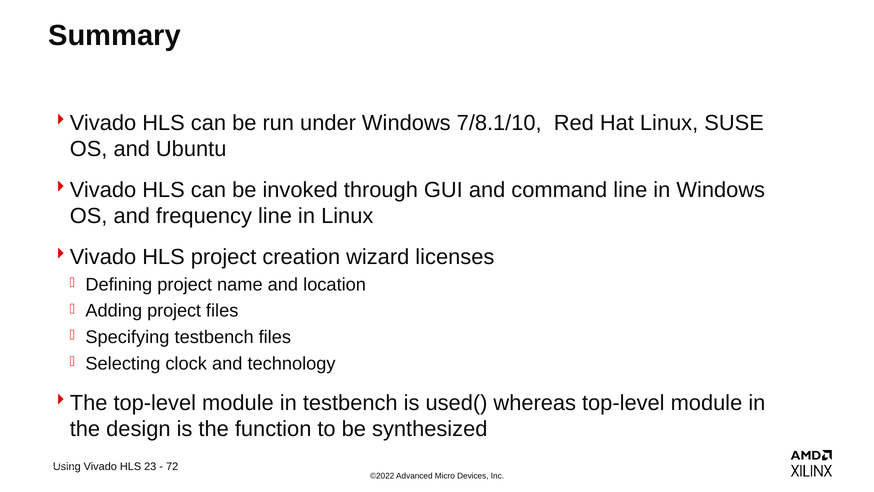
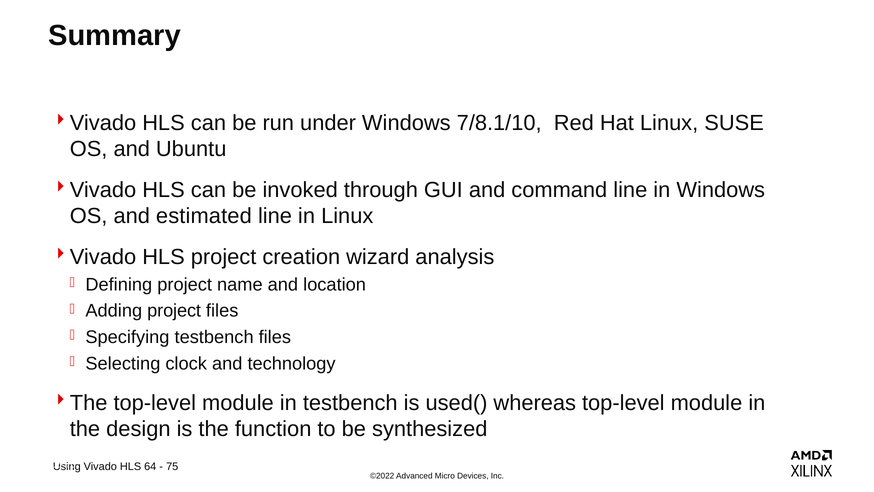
frequency: frequency -> estimated (204, 216)
licenses: licenses -> analysis (455, 257)
23: 23 -> 64 (150, 466)
72: 72 -> 75 (172, 466)
